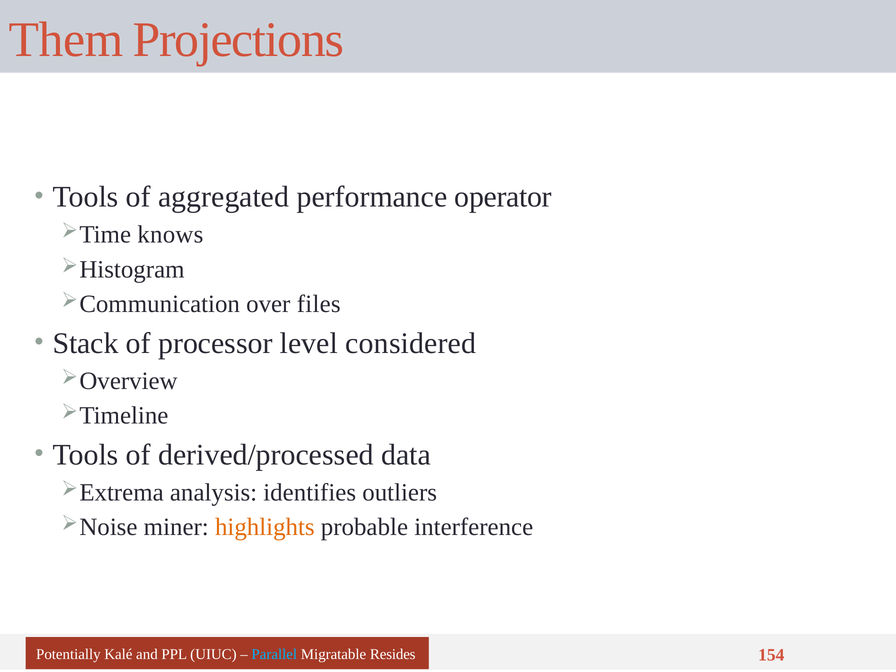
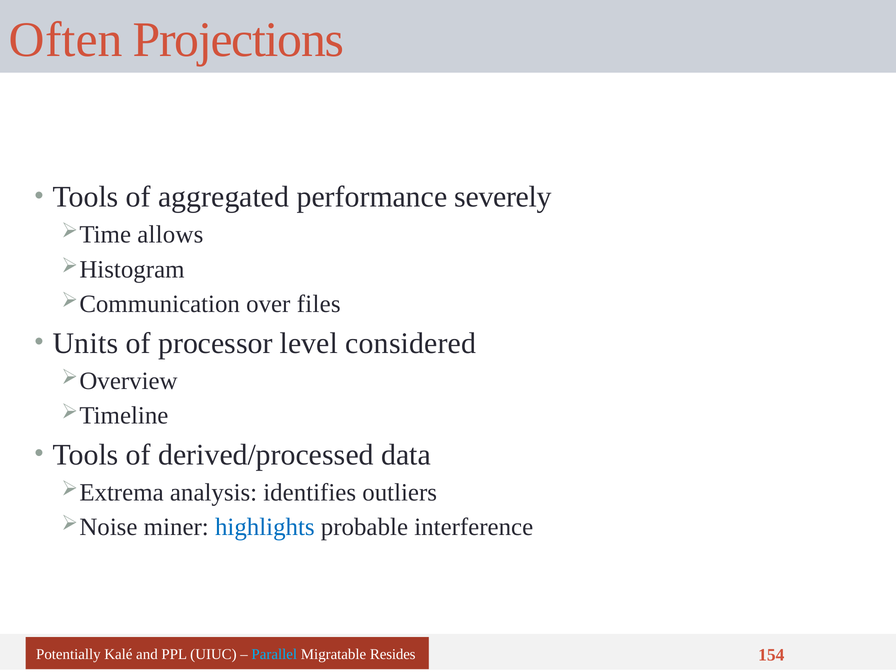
Them: Them -> Often (66, 40)
operator: operator -> severely (503, 197)
knows: knows -> allows (170, 234)
Stack: Stack -> Units (85, 343)
highlights colour: orange -> blue (265, 527)
